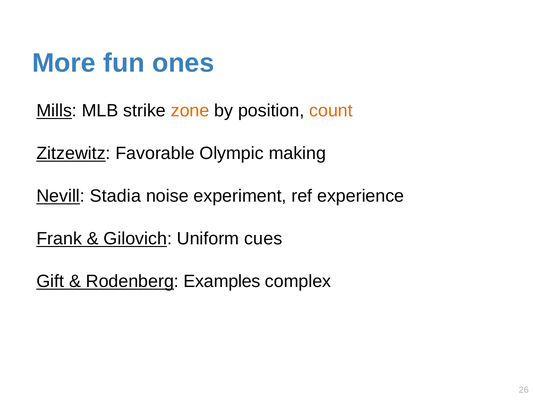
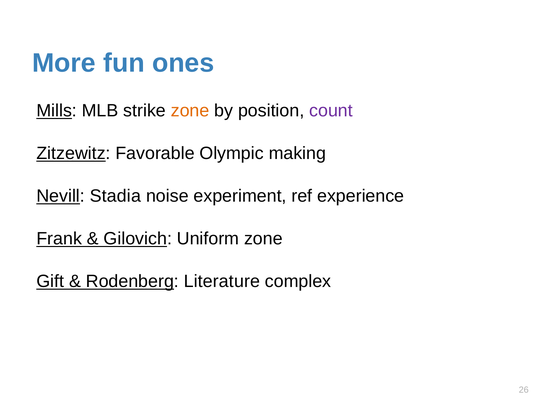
count colour: orange -> purple (331, 111)
Uniform cues: cues -> zone (263, 239)
Examples: Examples -> Literature (222, 282)
